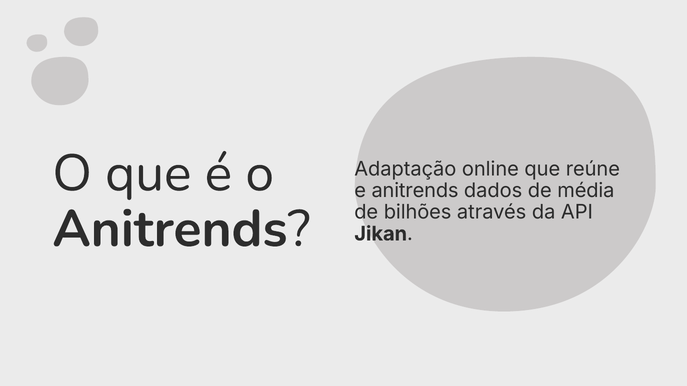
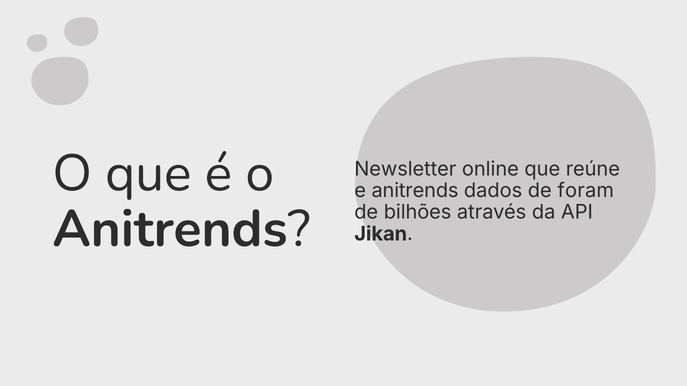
Adaptação: Adaptação -> Newsletter (405, 169)
média: média -> foram (586, 191)
